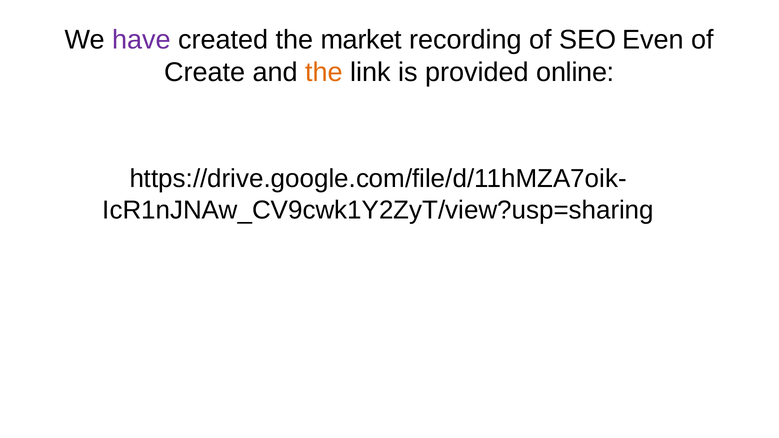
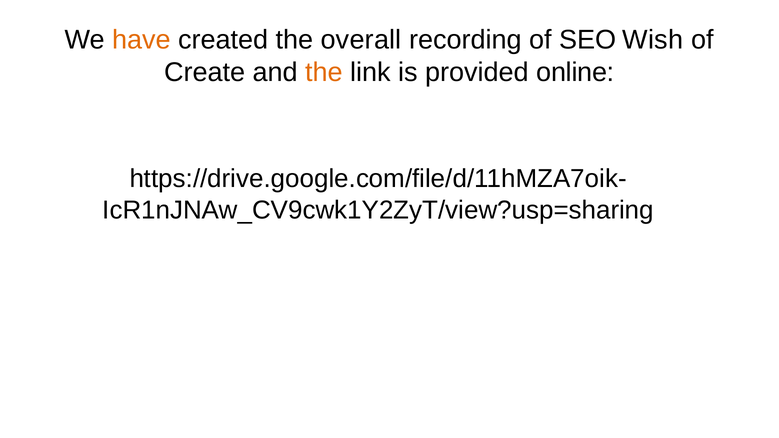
have colour: purple -> orange (142, 40)
market: market -> overall (361, 40)
Even: Even -> Wish (653, 40)
